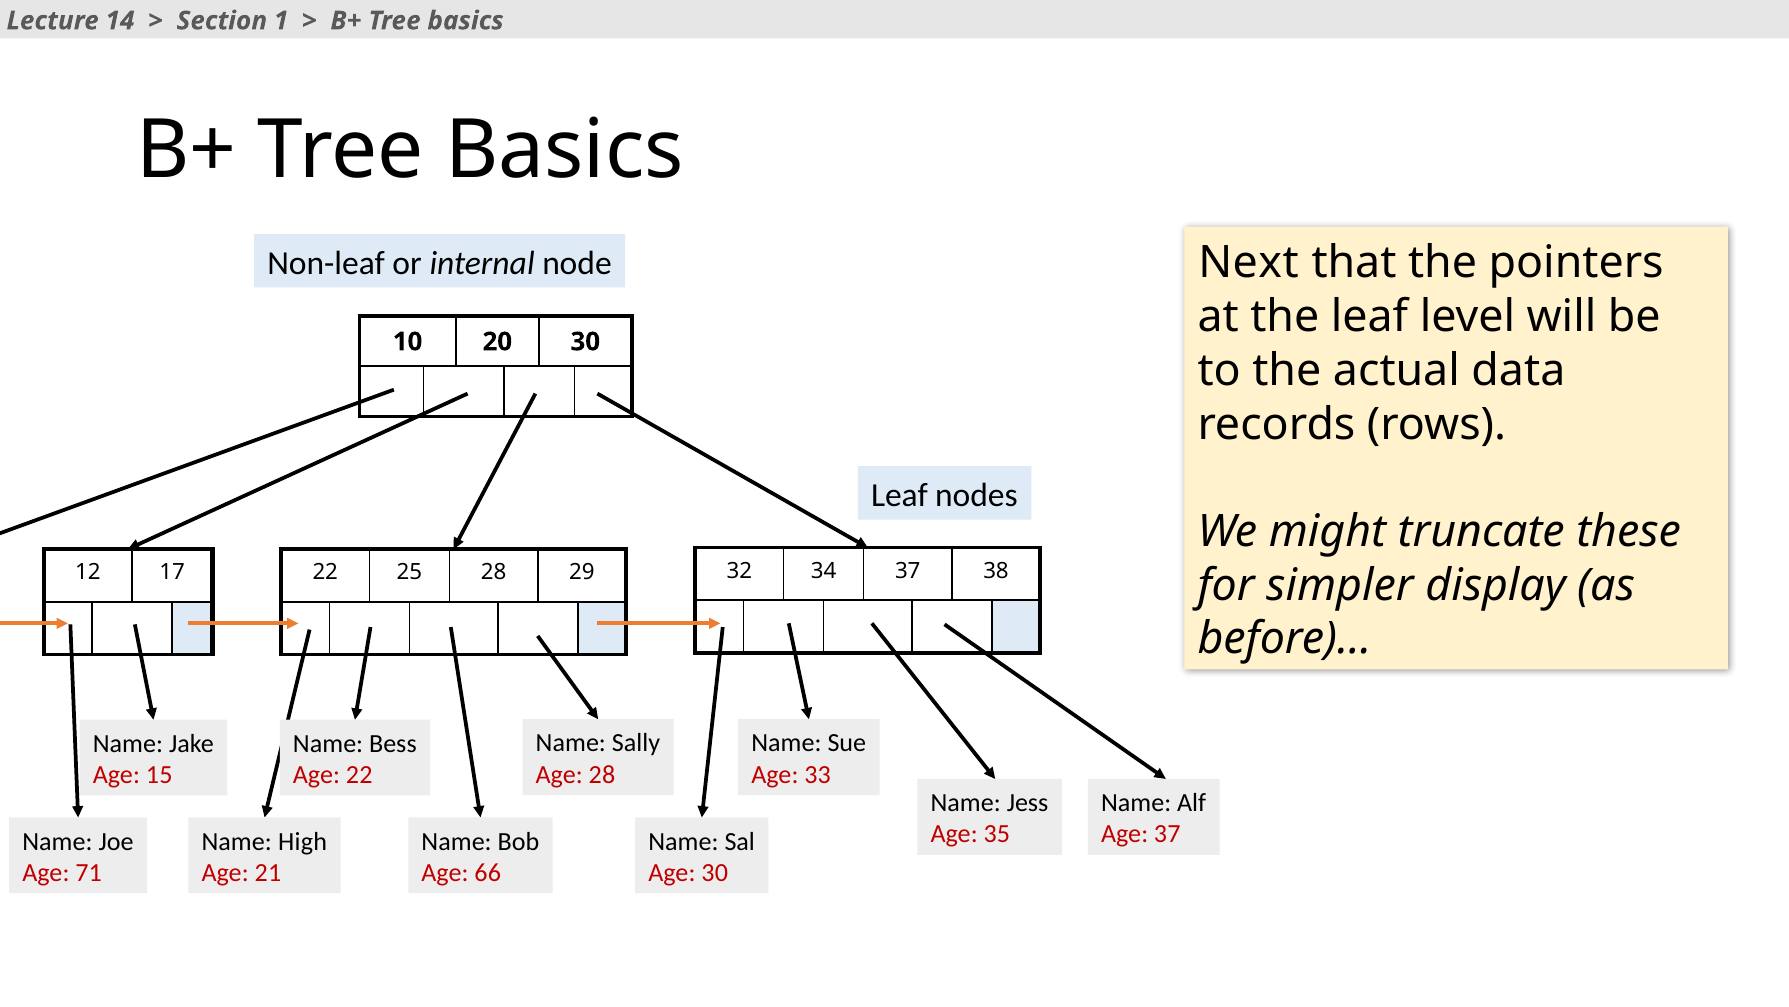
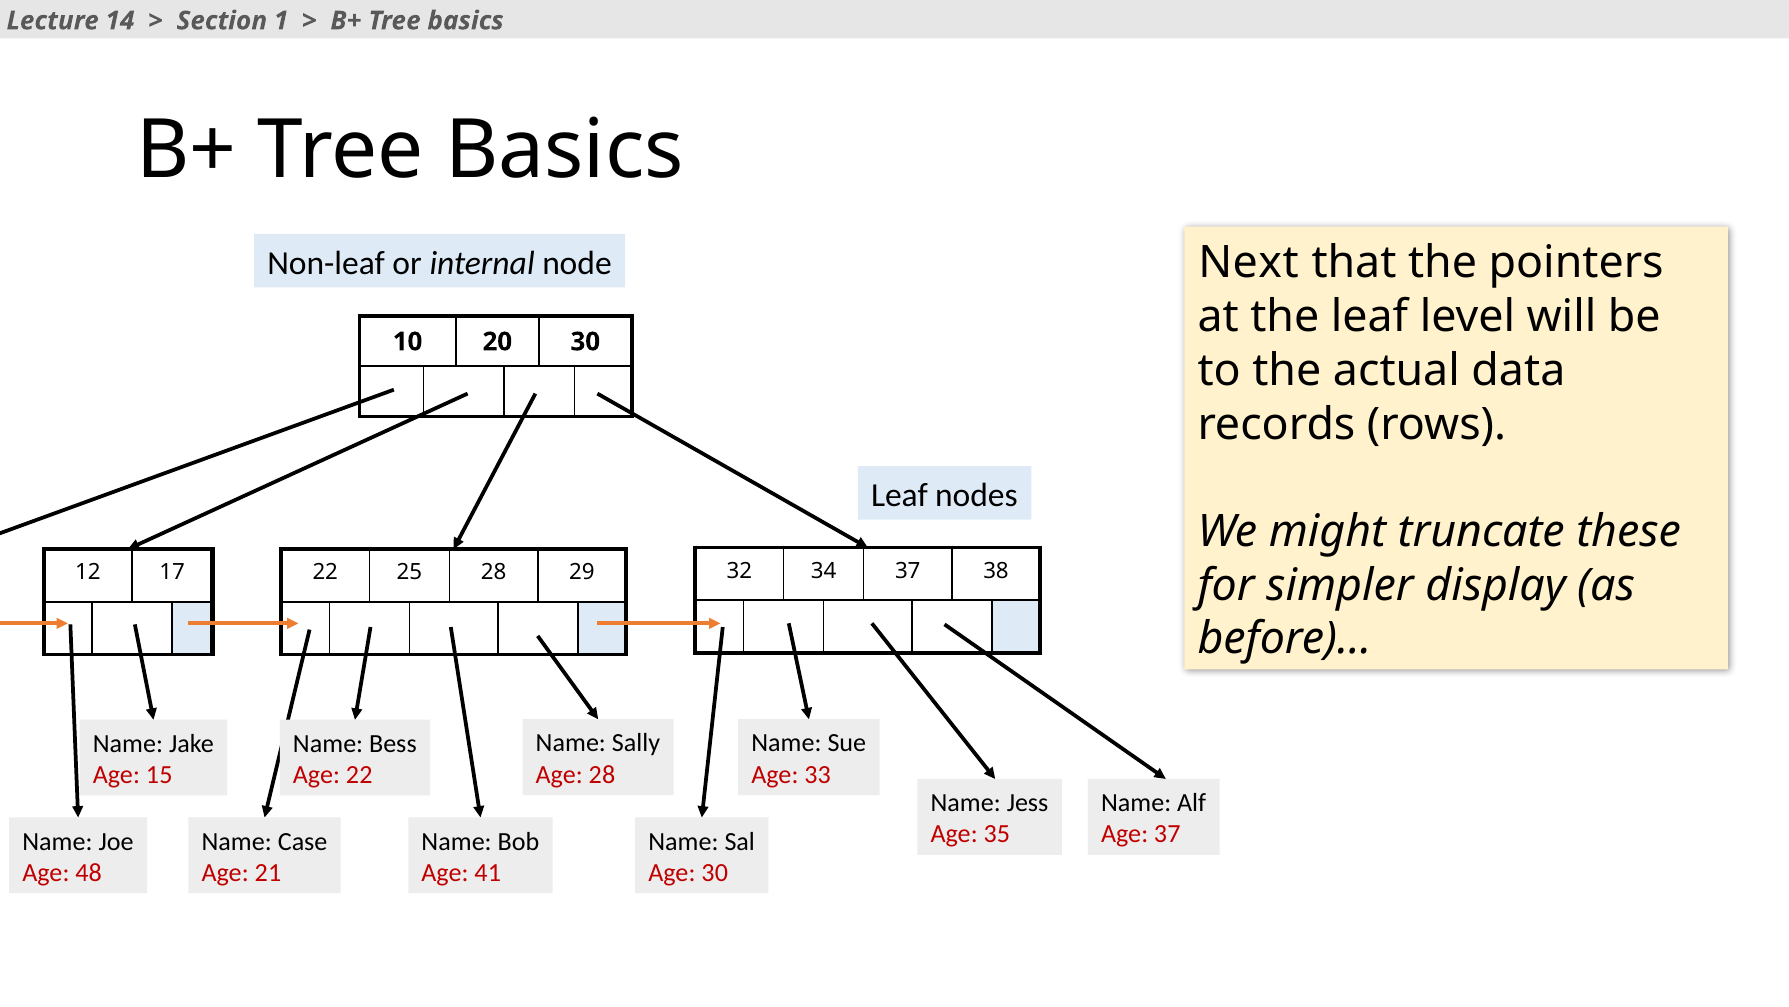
High: High -> Case (303, 841)
71: 71 -> 48 (89, 872)
66: 66 -> 41 (488, 872)
